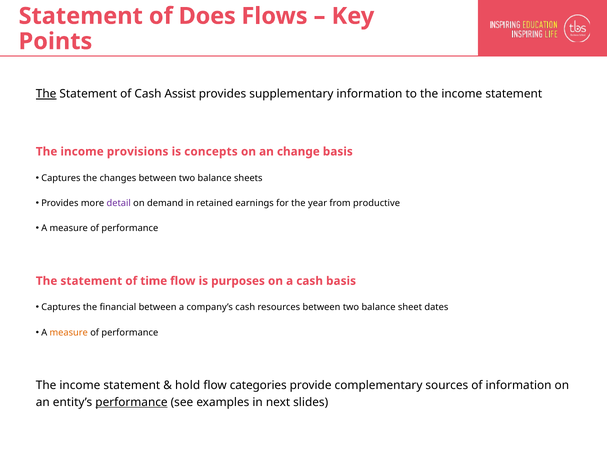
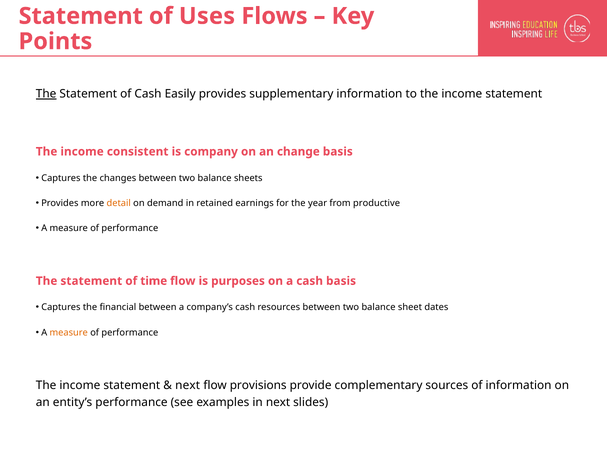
Does: Does -> Uses (207, 16)
Assist: Assist -> Easily (180, 94)
provisions: provisions -> consistent (138, 152)
concepts: concepts -> company (211, 152)
detail colour: purple -> orange (119, 203)
hold: hold -> next (188, 385)
categories: categories -> provisions (258, 385)
performance underline: present -> none (132, 402)
